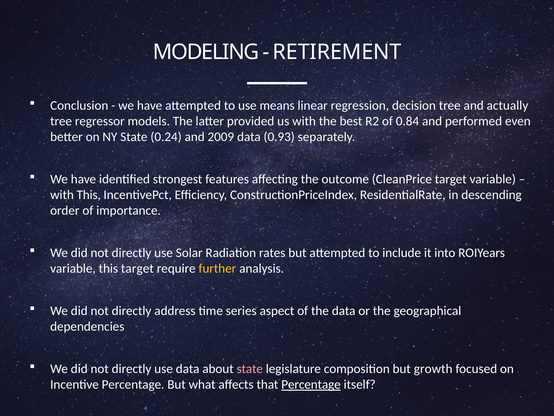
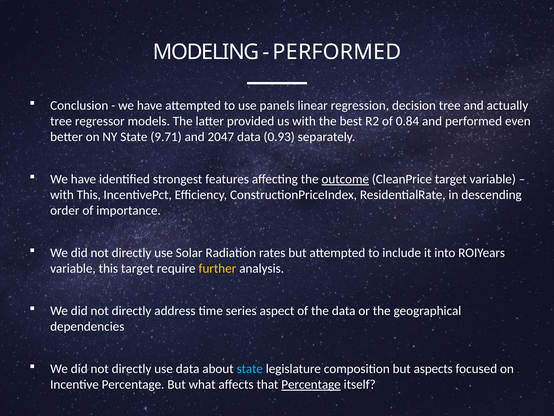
RETIREMENT: RETIREMENT -> PERFORMED (337, 52)
means: means -> panels (277, 105)
0.24: 0.24 -> 9.71 (166, 137)
2009: 2009 -> 2047 (221, 137)
outcome underline: none -> present (345, 179)
state colour: pink -> light blue (250, 368)
growth: growth -> aspects (433, 368)
